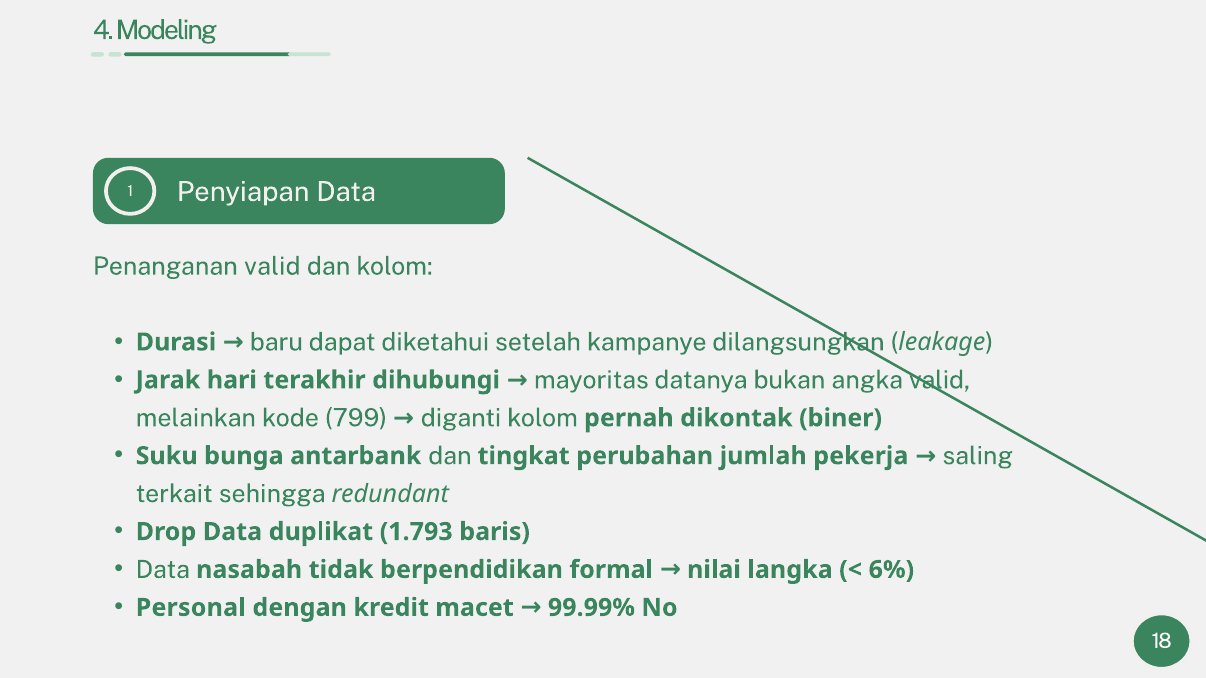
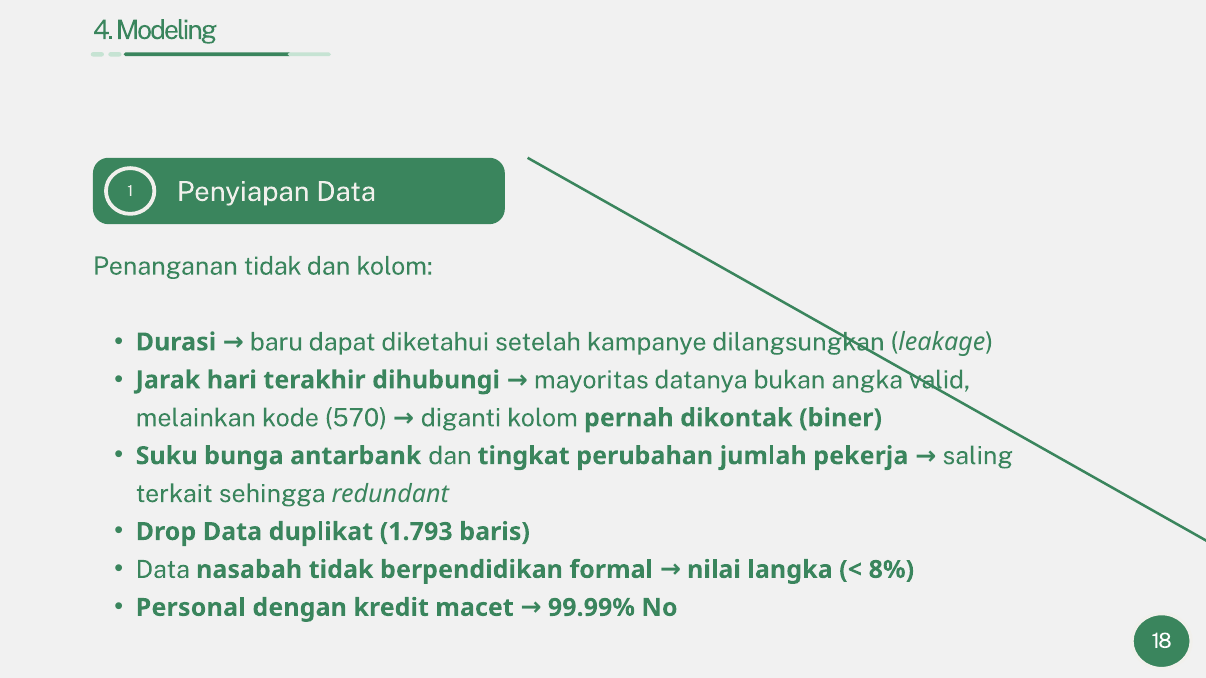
Penanganan valid: valid -> tidak (273, 267)
799: 799 -> 570 (356, 418)
6%: 6% -> 8% (891, 570)
